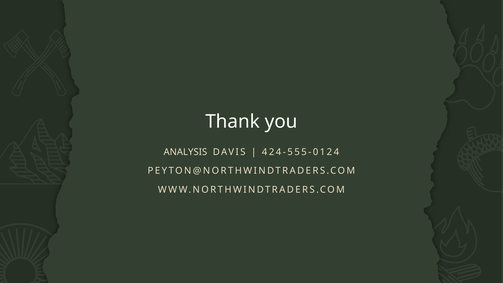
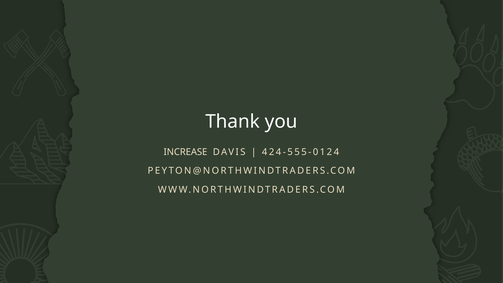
ANALYSIS: ANALYSIS -> INCREASE (185, 152)
